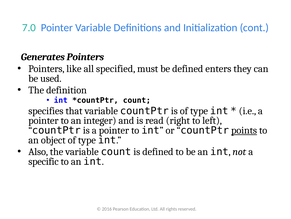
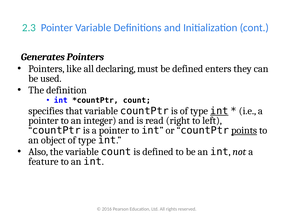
7.0: 7.0 -> 2.3 (29, 28)
specified: specified -> declaring (116, 69)
int underline: none -> present (219, 111)
specific: specific -> feature (43, 161)
